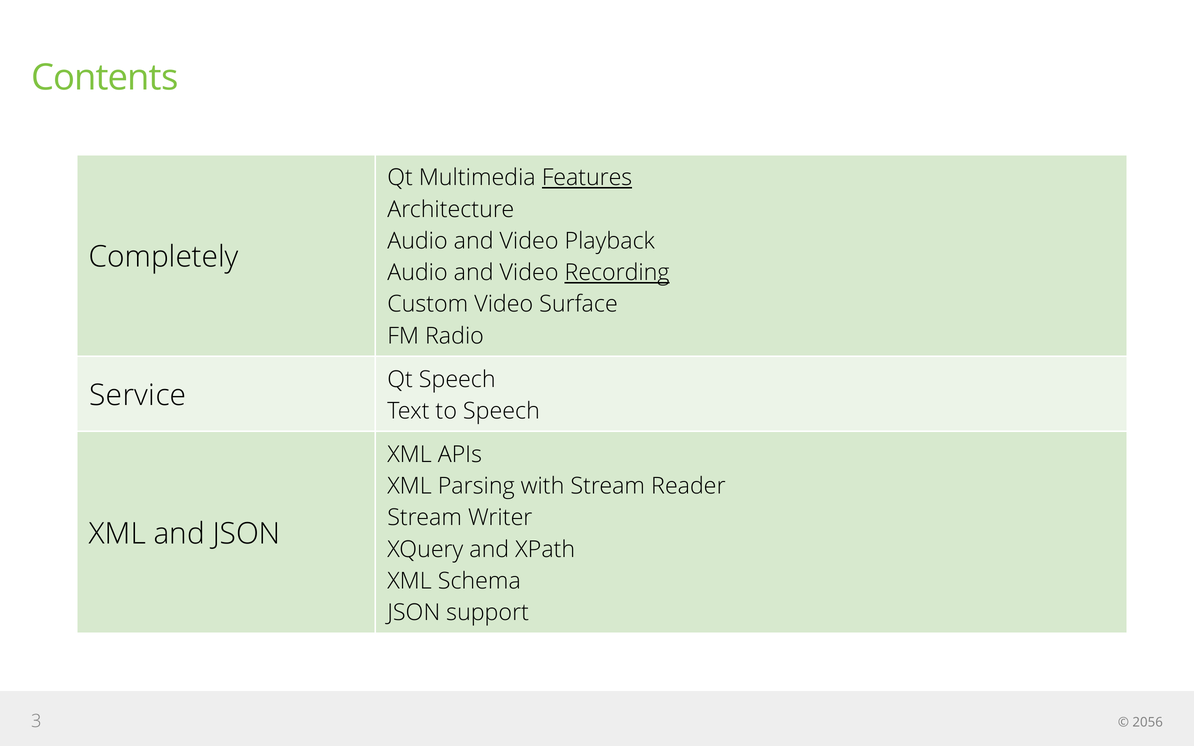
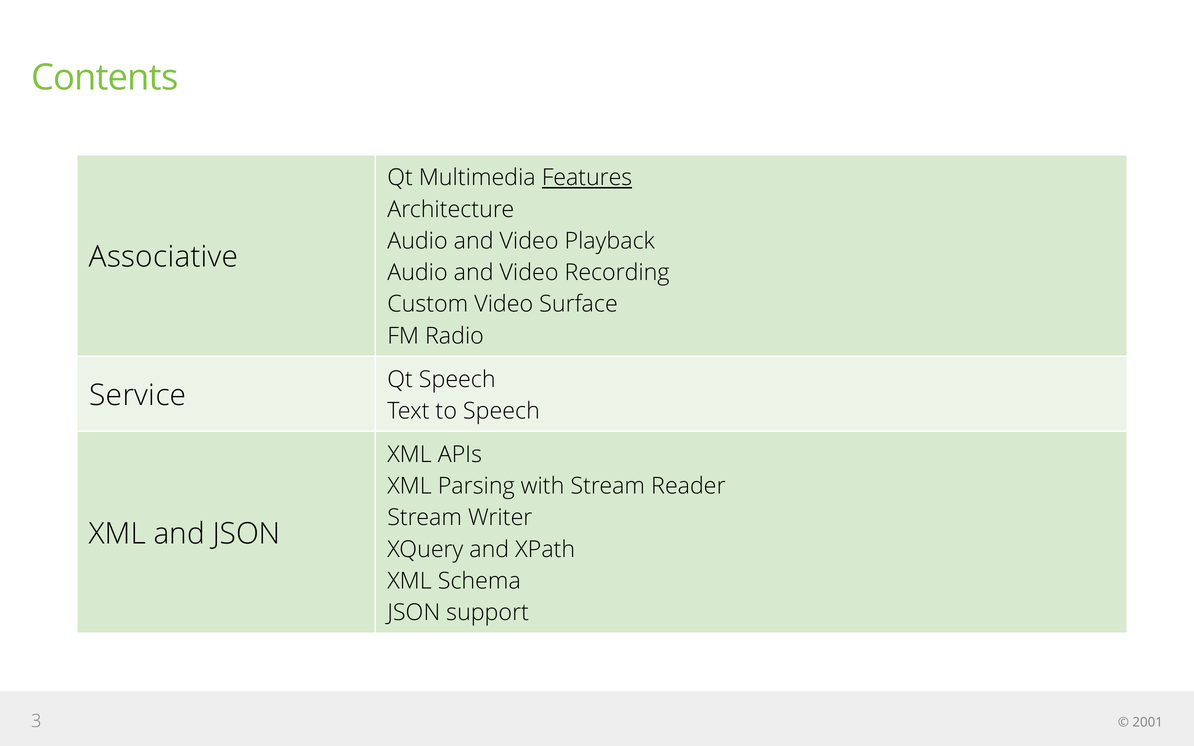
Completely: Completely -> Associative (164, 257)
Recording underline: present -> none (617, 273)
2056: 2056 -> 2001 (1148, 722)
